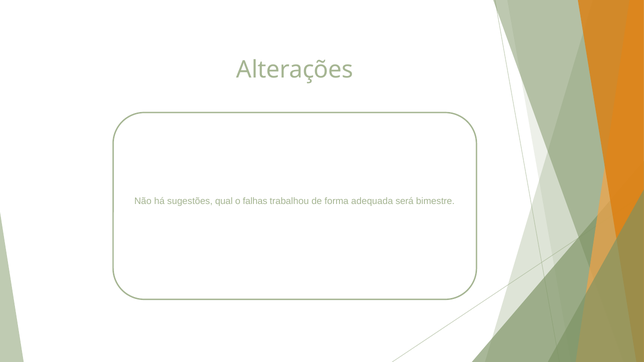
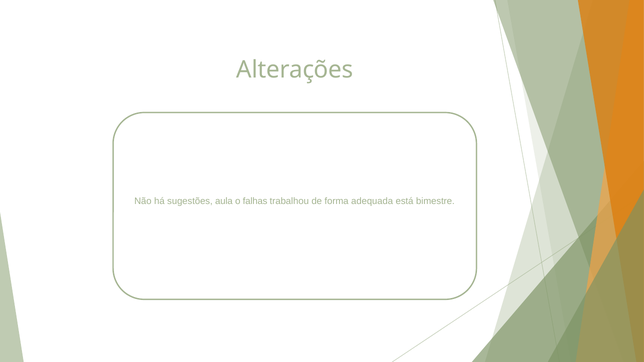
qual: qual -> aula (224, 201)
será: será -> está (405, 201)
